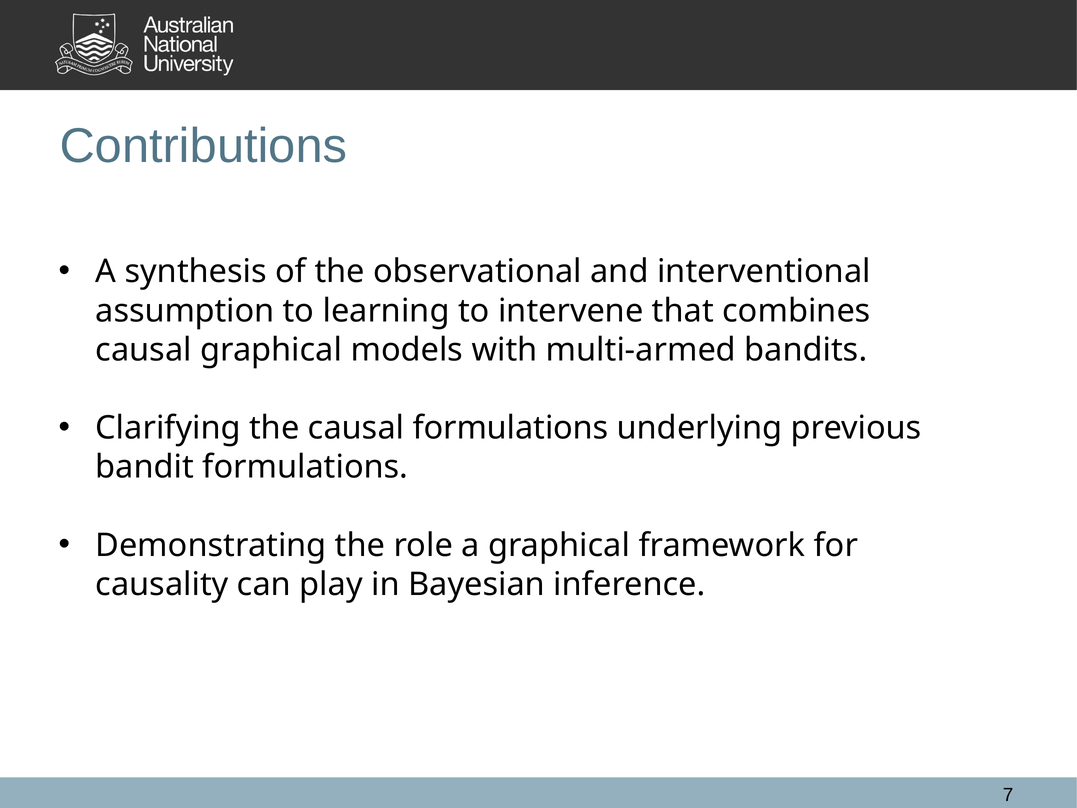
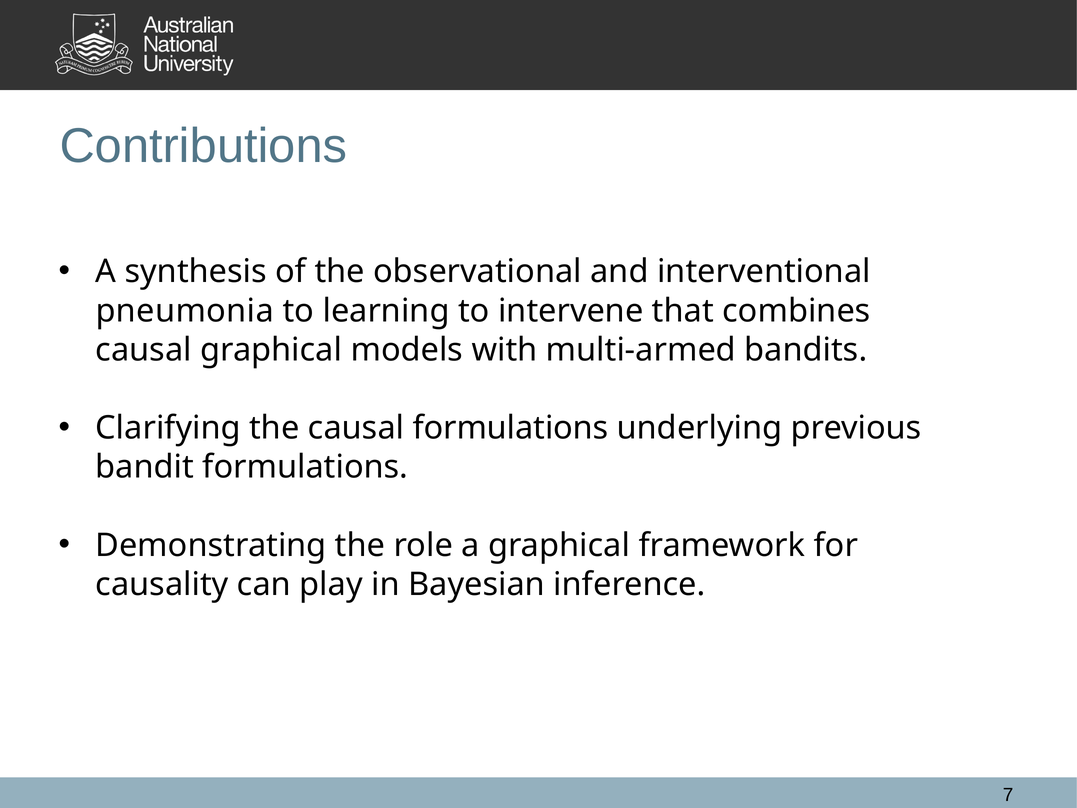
assumption: assumption -> pneumonia (185, 311)
